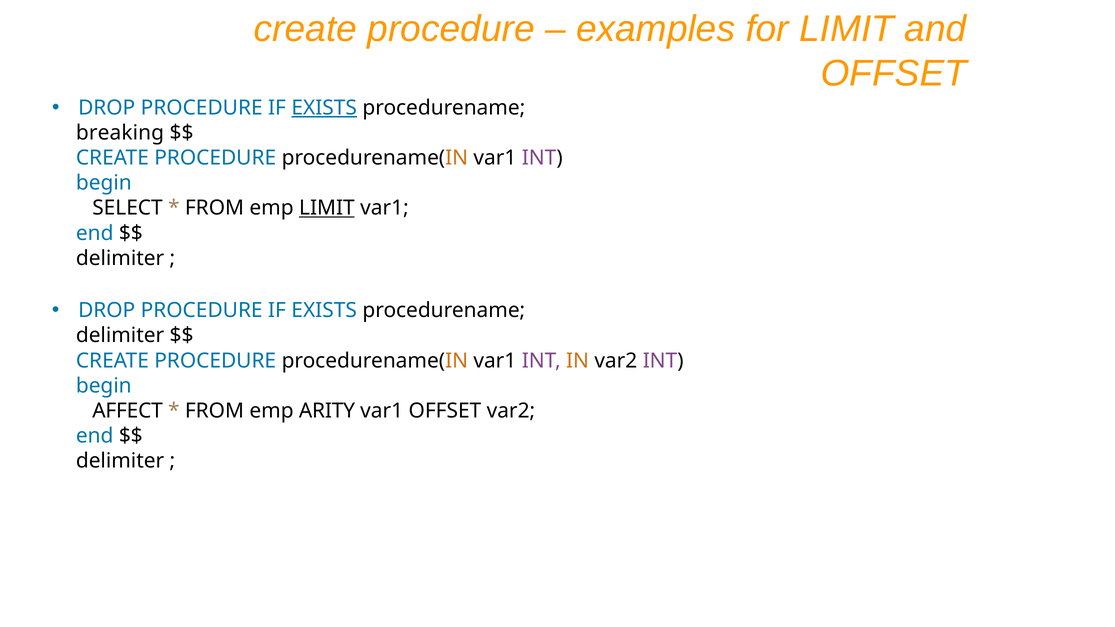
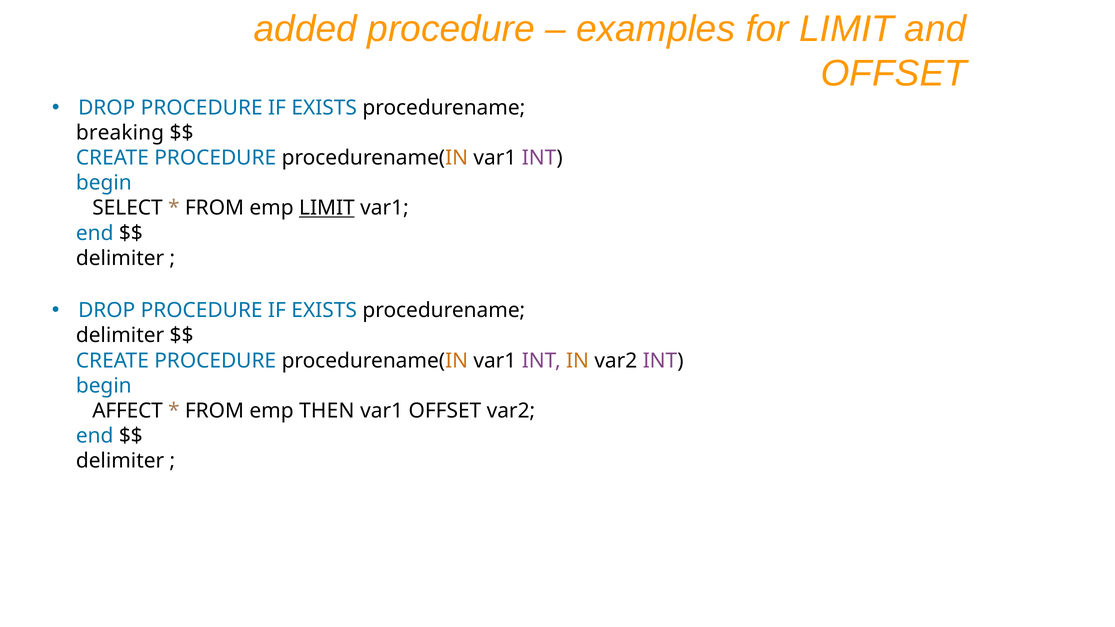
create: create -> added (305, 29)
EXISTS underline: present -> none (324, 108)
ARITY: ARITY -> THEN (327, 411)
